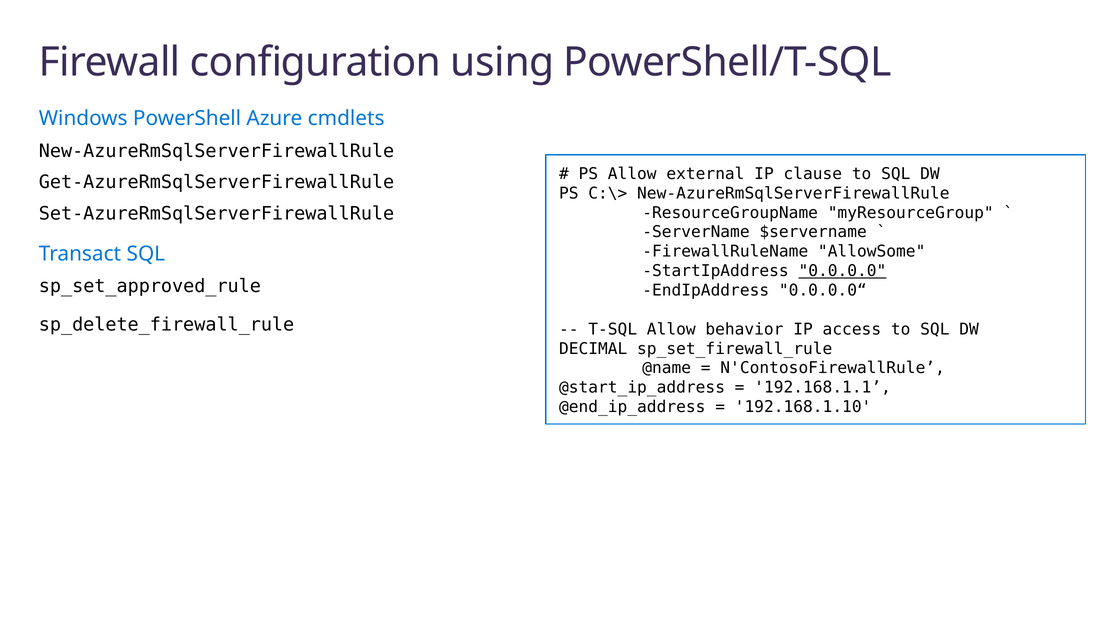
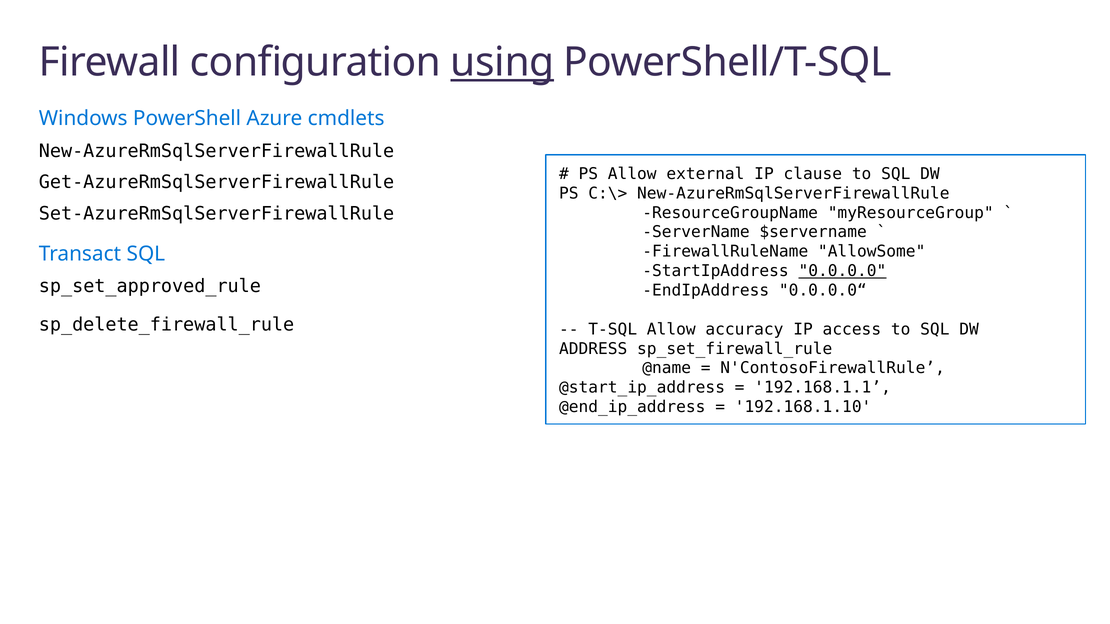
using underline: none -> present (502, 63)
behavior: behavior -> accuracy (744, 329)
DECIMAL: DECIMAL -> ADDRESS (593, 349)
